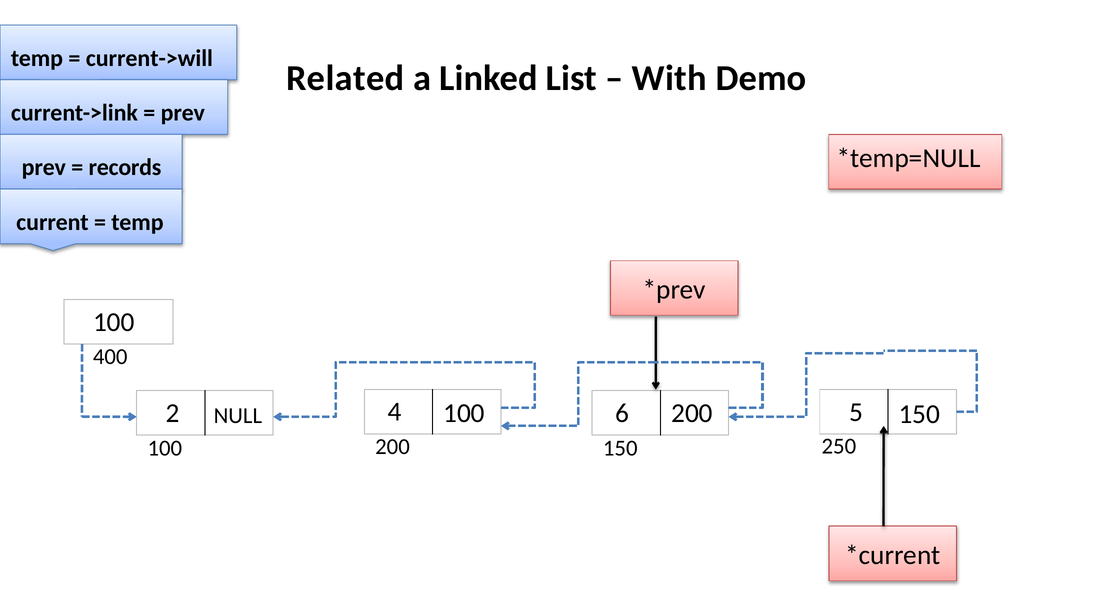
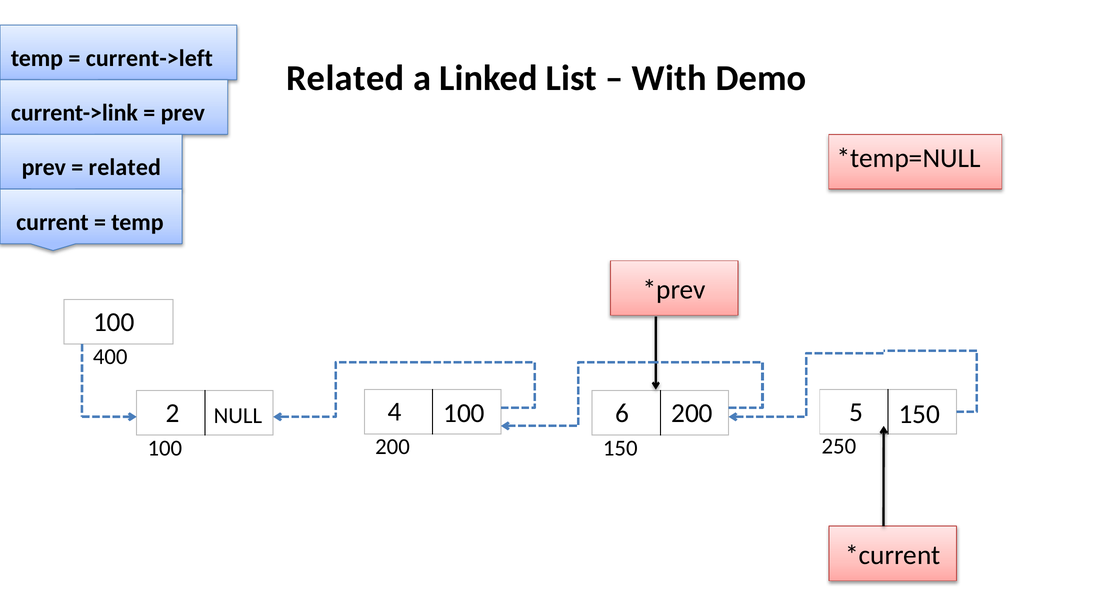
current->will: current->will -> current->left (149, 58)
records: records -> related (125, 167)
